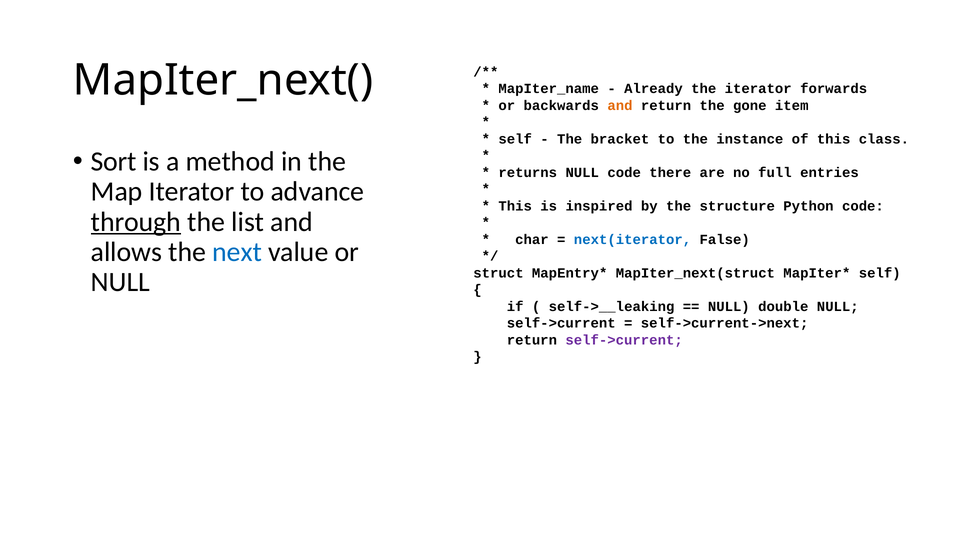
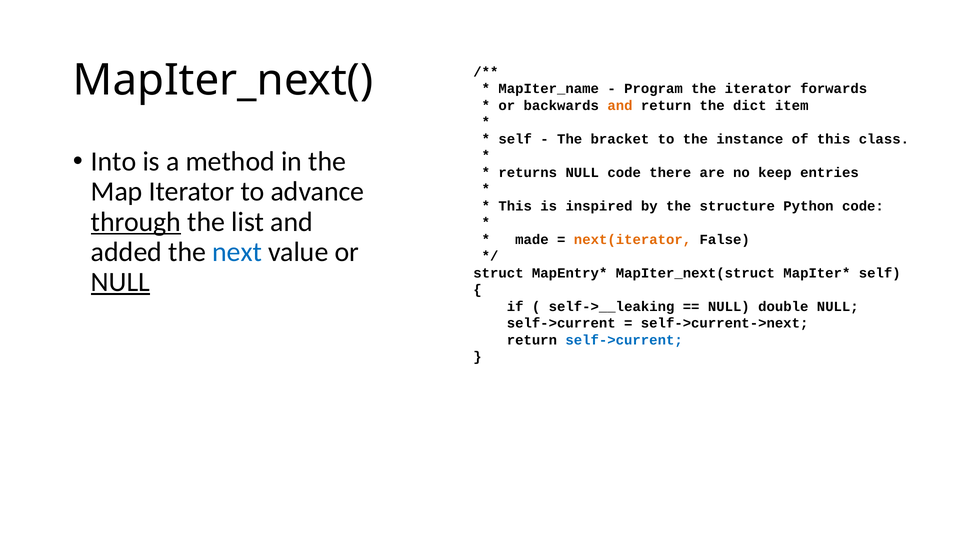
Already: Already -> Program (653, 89)
gone: gone -> dict (750, 106)
Sort: Sort -> Into (114, 162)
full: full -> keep (775, 172)
char: char -> made (532, 239)
next(iterator colour: blue -> orange (633, 239)
allows: allows -> added (126, 252)
NULL underline: none -> present (120, 282)
self->current colour: purple -> blue (624, 340)
